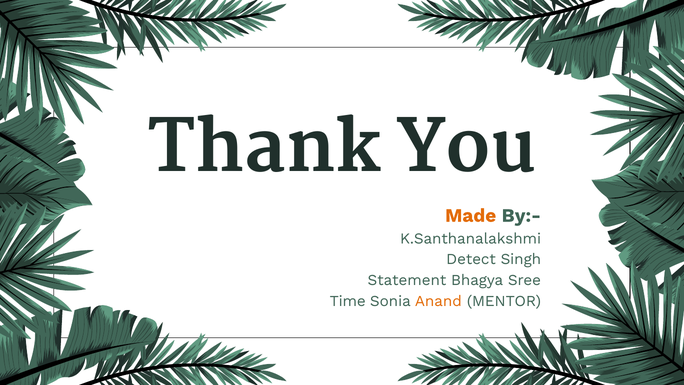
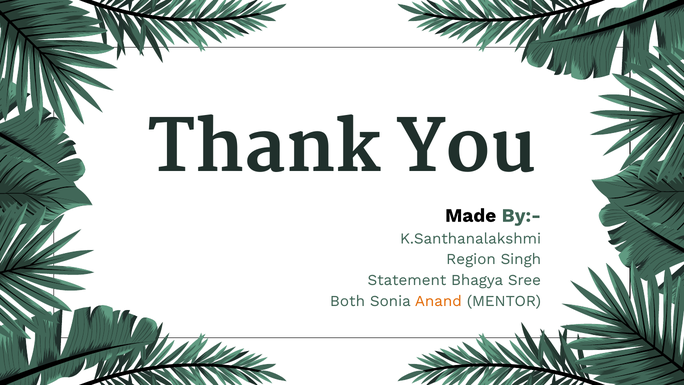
Made colour: orange -> black (471, 215)
Detect: Detect -> Region (471, 259)
Time: Time -> Both (348, 301)
